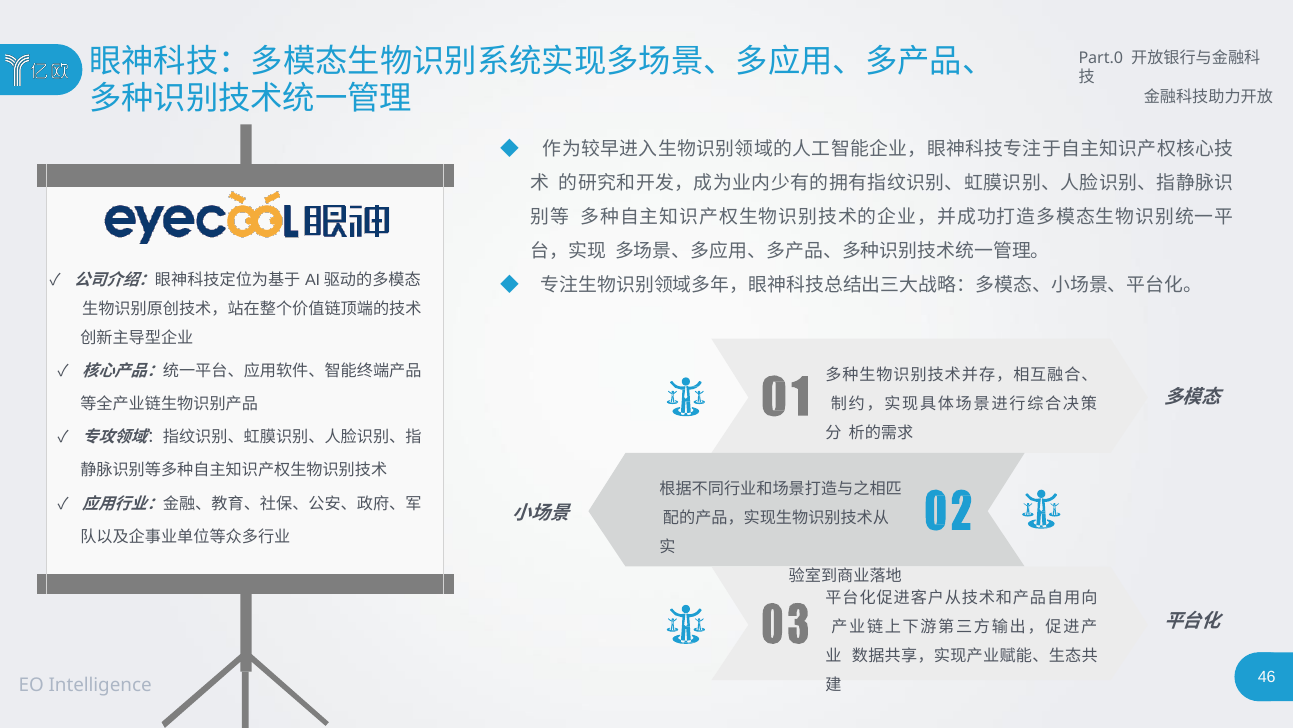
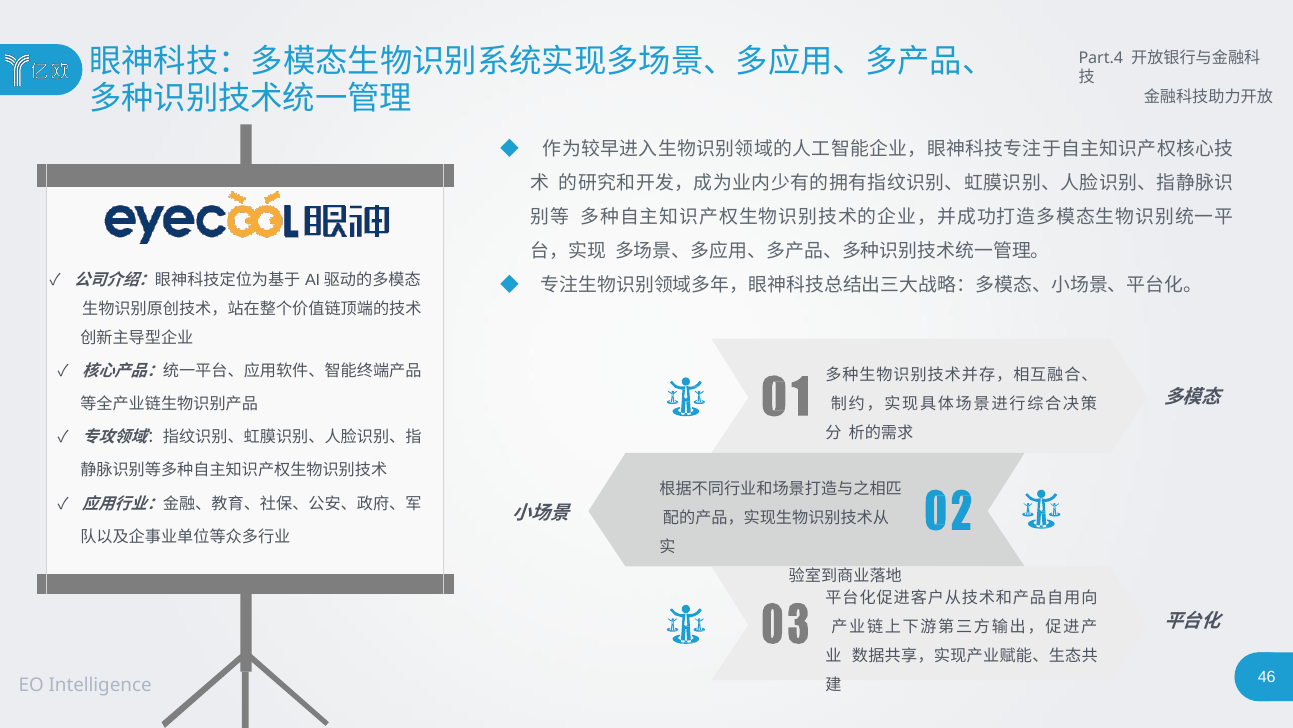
Part.0: Part.0 -> Part.4 (1101, 58)
